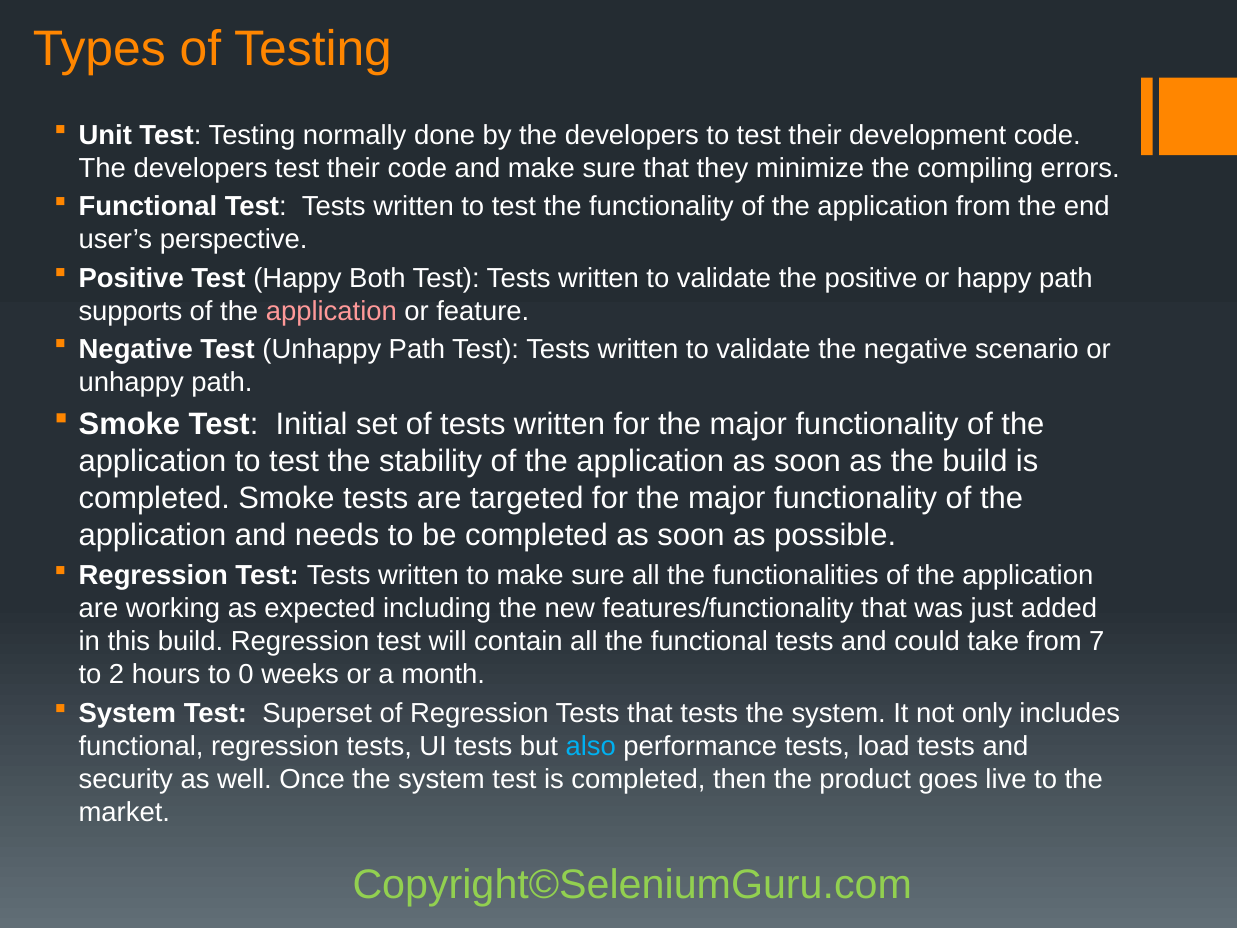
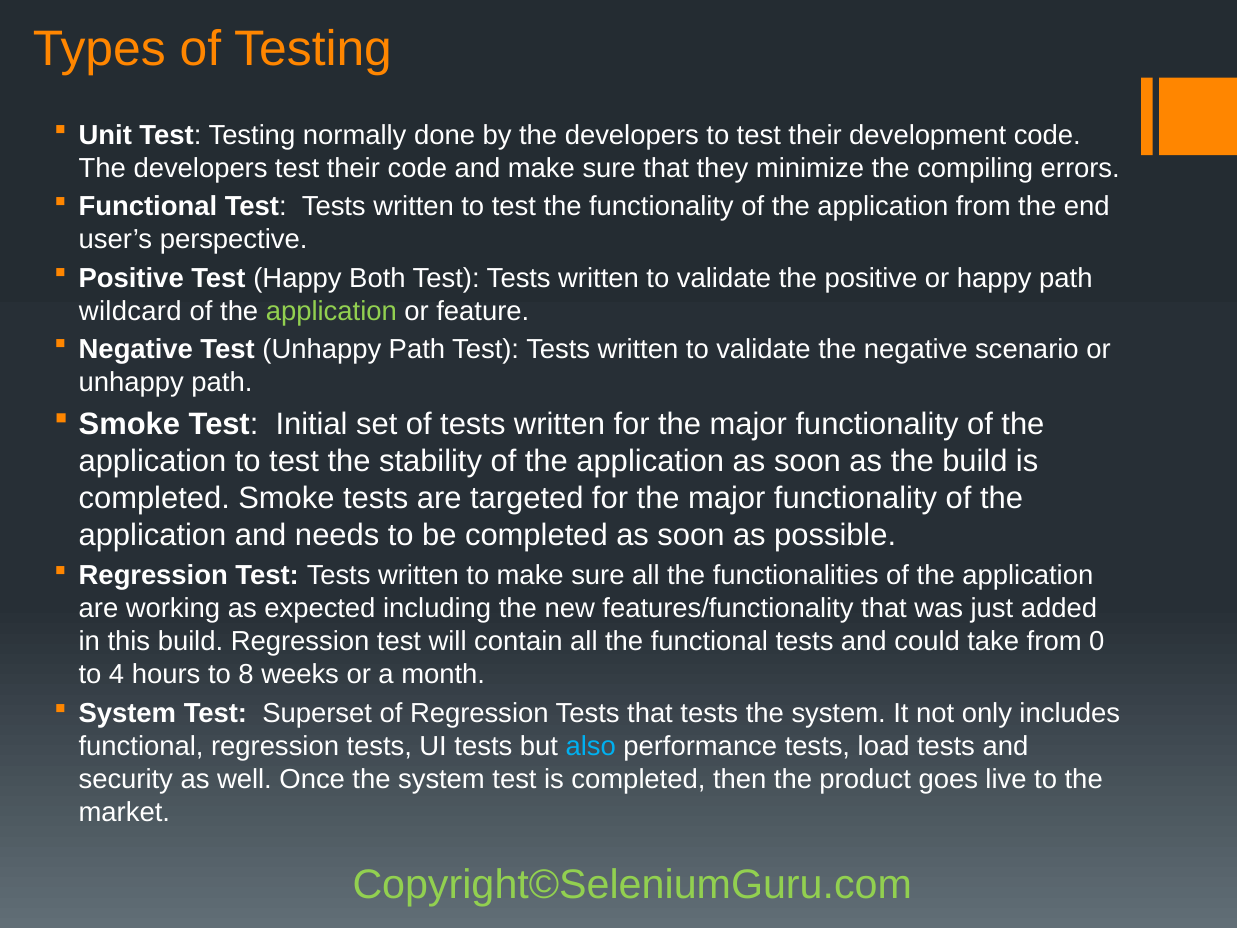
supports: supports -> wildcard (130, 311)
application colour: pink -> light green (331, 311)
7: 7 -> 0 (1097, 641)
2: 2 -> 4 (117, 674)
0: 0 -> 8 (246, 674)
